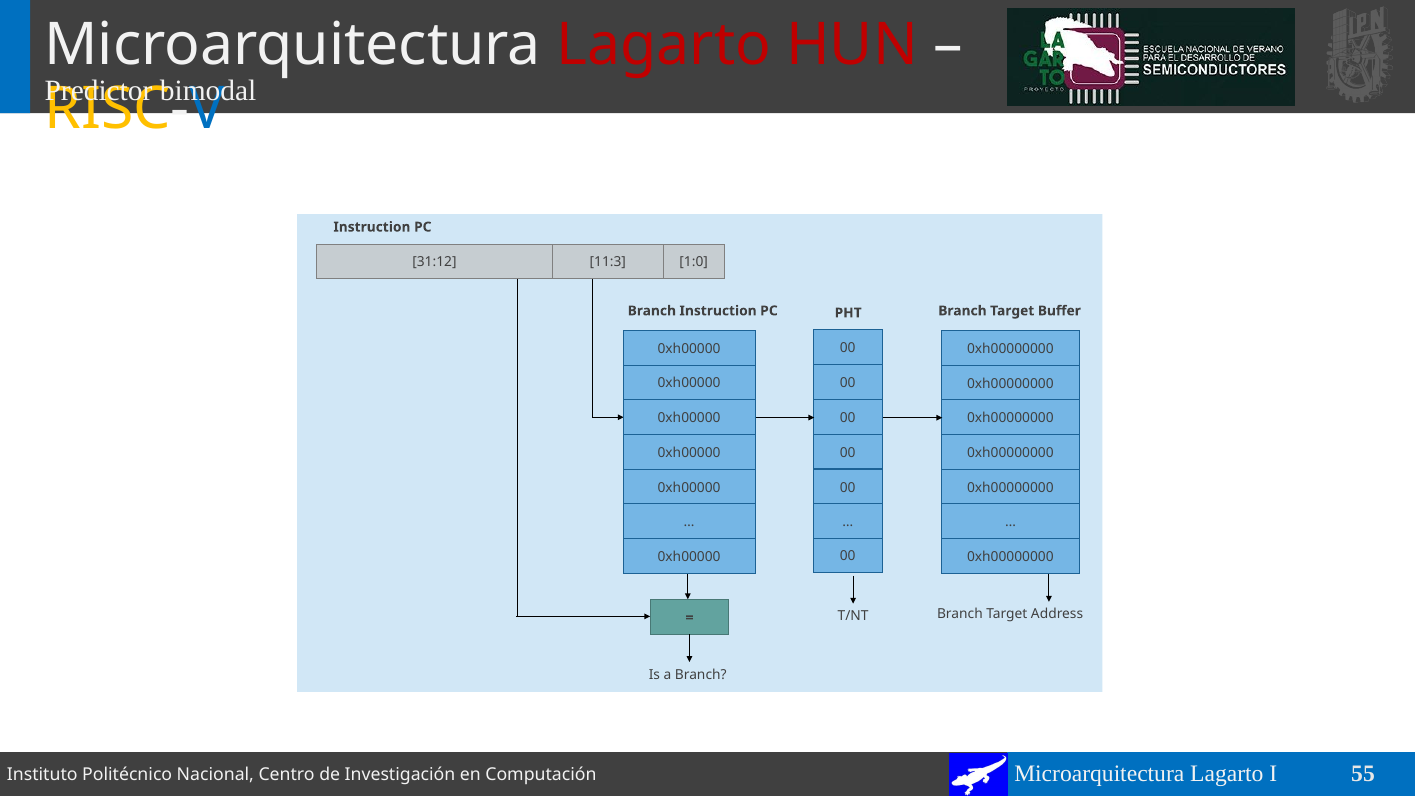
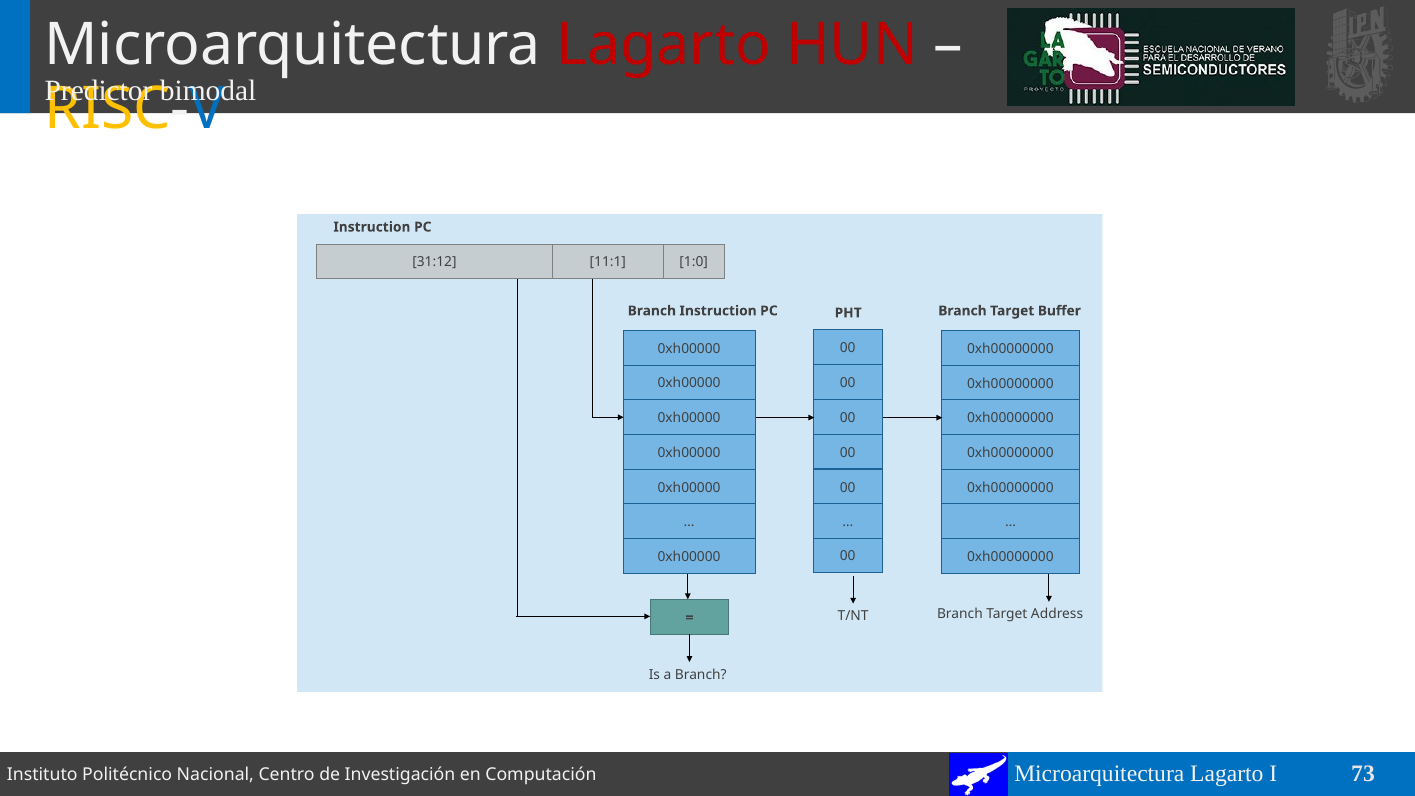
11:3: 11:3 -> 11:1 (608, 262)
55: 55 -> 73 (1363, 773)
